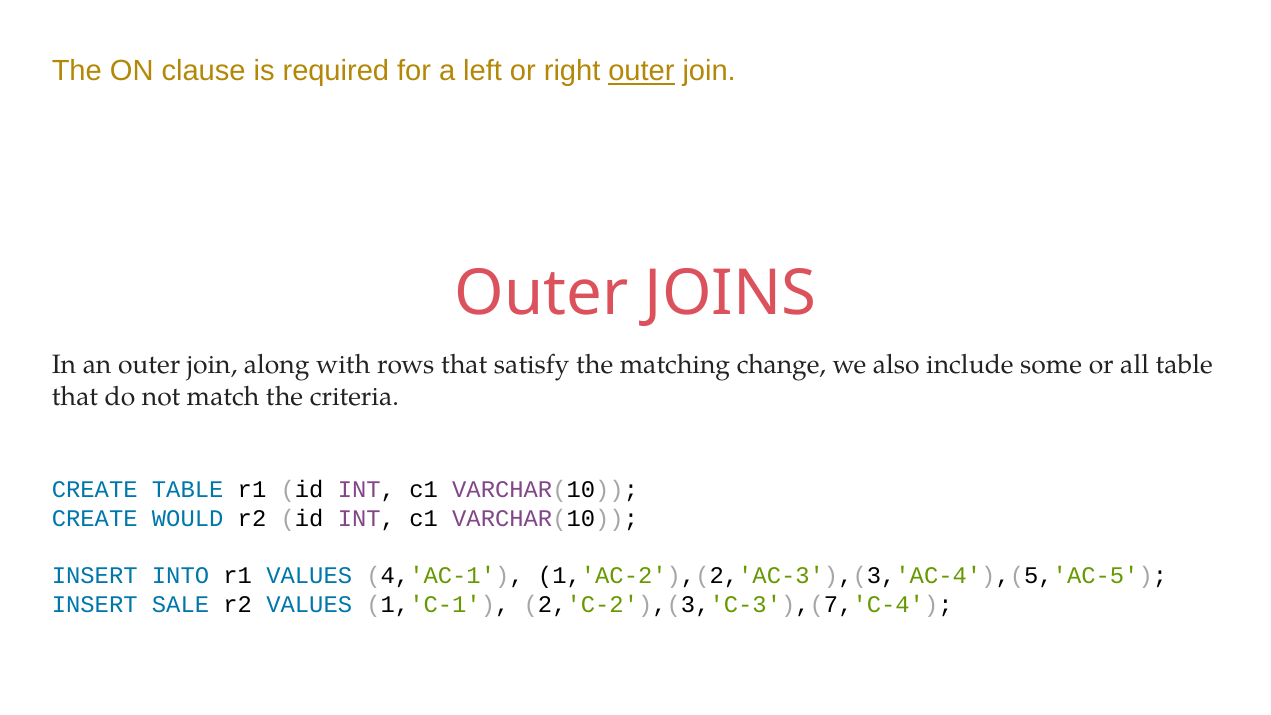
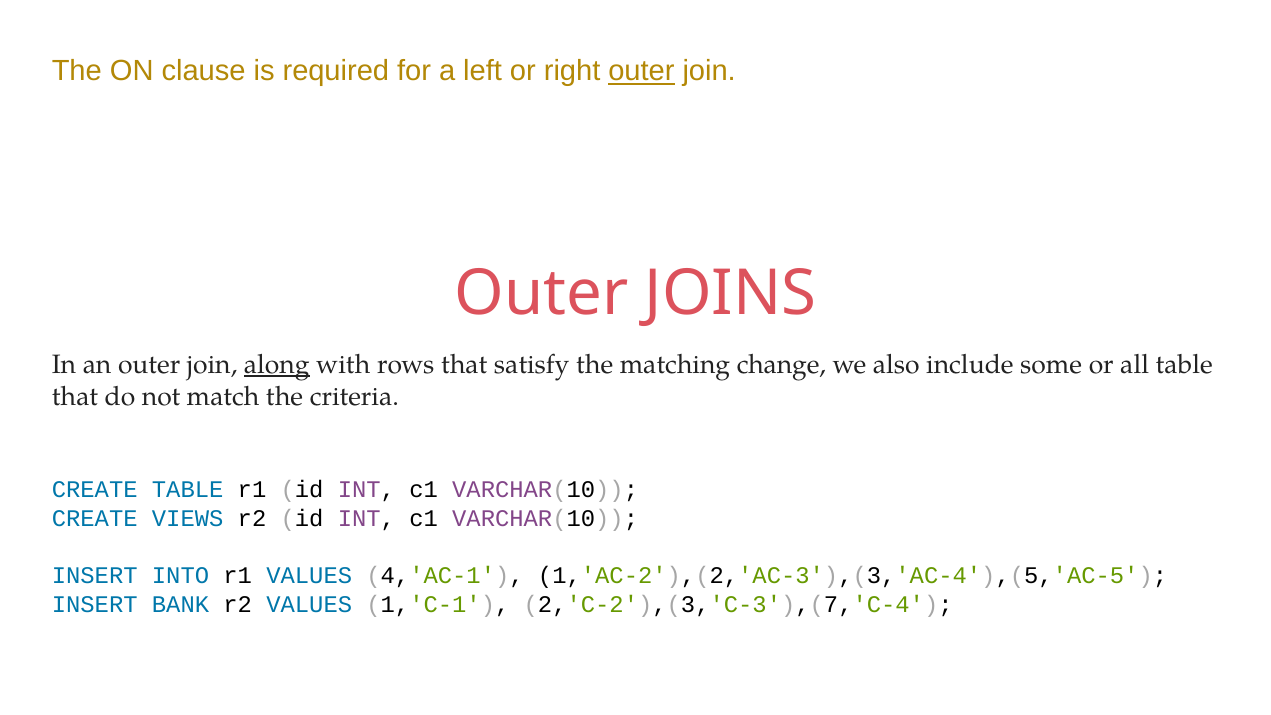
along underline: none -> present (277, 365)
WOULD: WOULD -> VIEWS (188, 518)
SALE: SALE -> BANK (181, 604)
